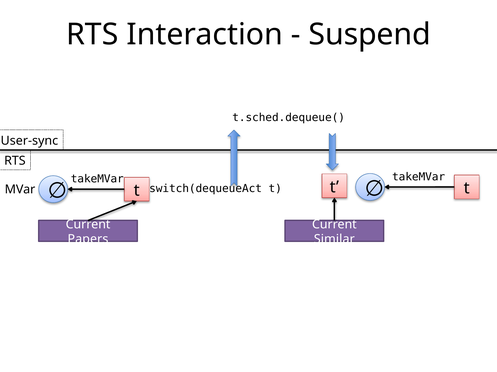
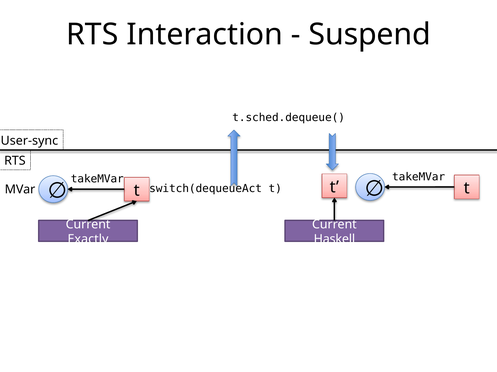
Papers: Papers -> Exactly (88, 240)
Similar: Similar -> Haskell (334, 240)
